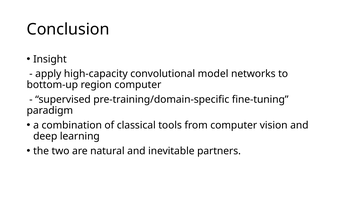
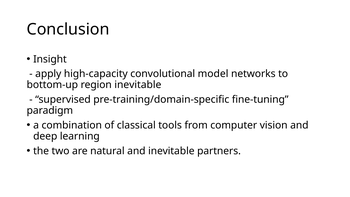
region computer: computer -> inevitable (138, 85)
